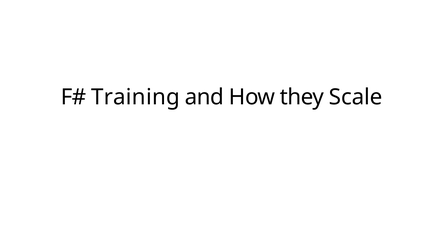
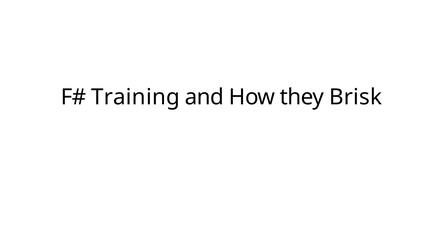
Scale: Scale -> Brisk (356, 97)
